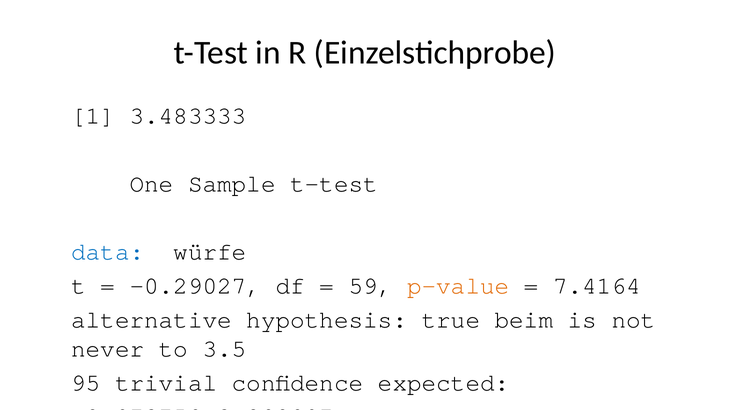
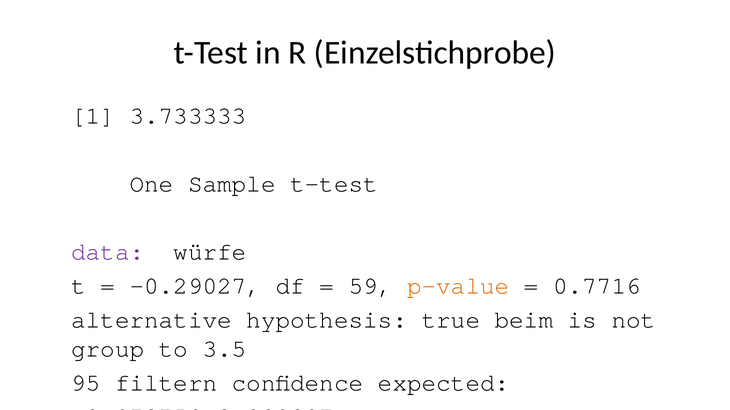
3.483333: 3.483333 -> 3.733333 (188, 116)
data colour: blue -> purple (108, 252)
7.4164: 7.4164 -> 0.7716 (597, 286)
never: never -> group (108, 349)
trivial: trivial -> filtern (166, 383)
